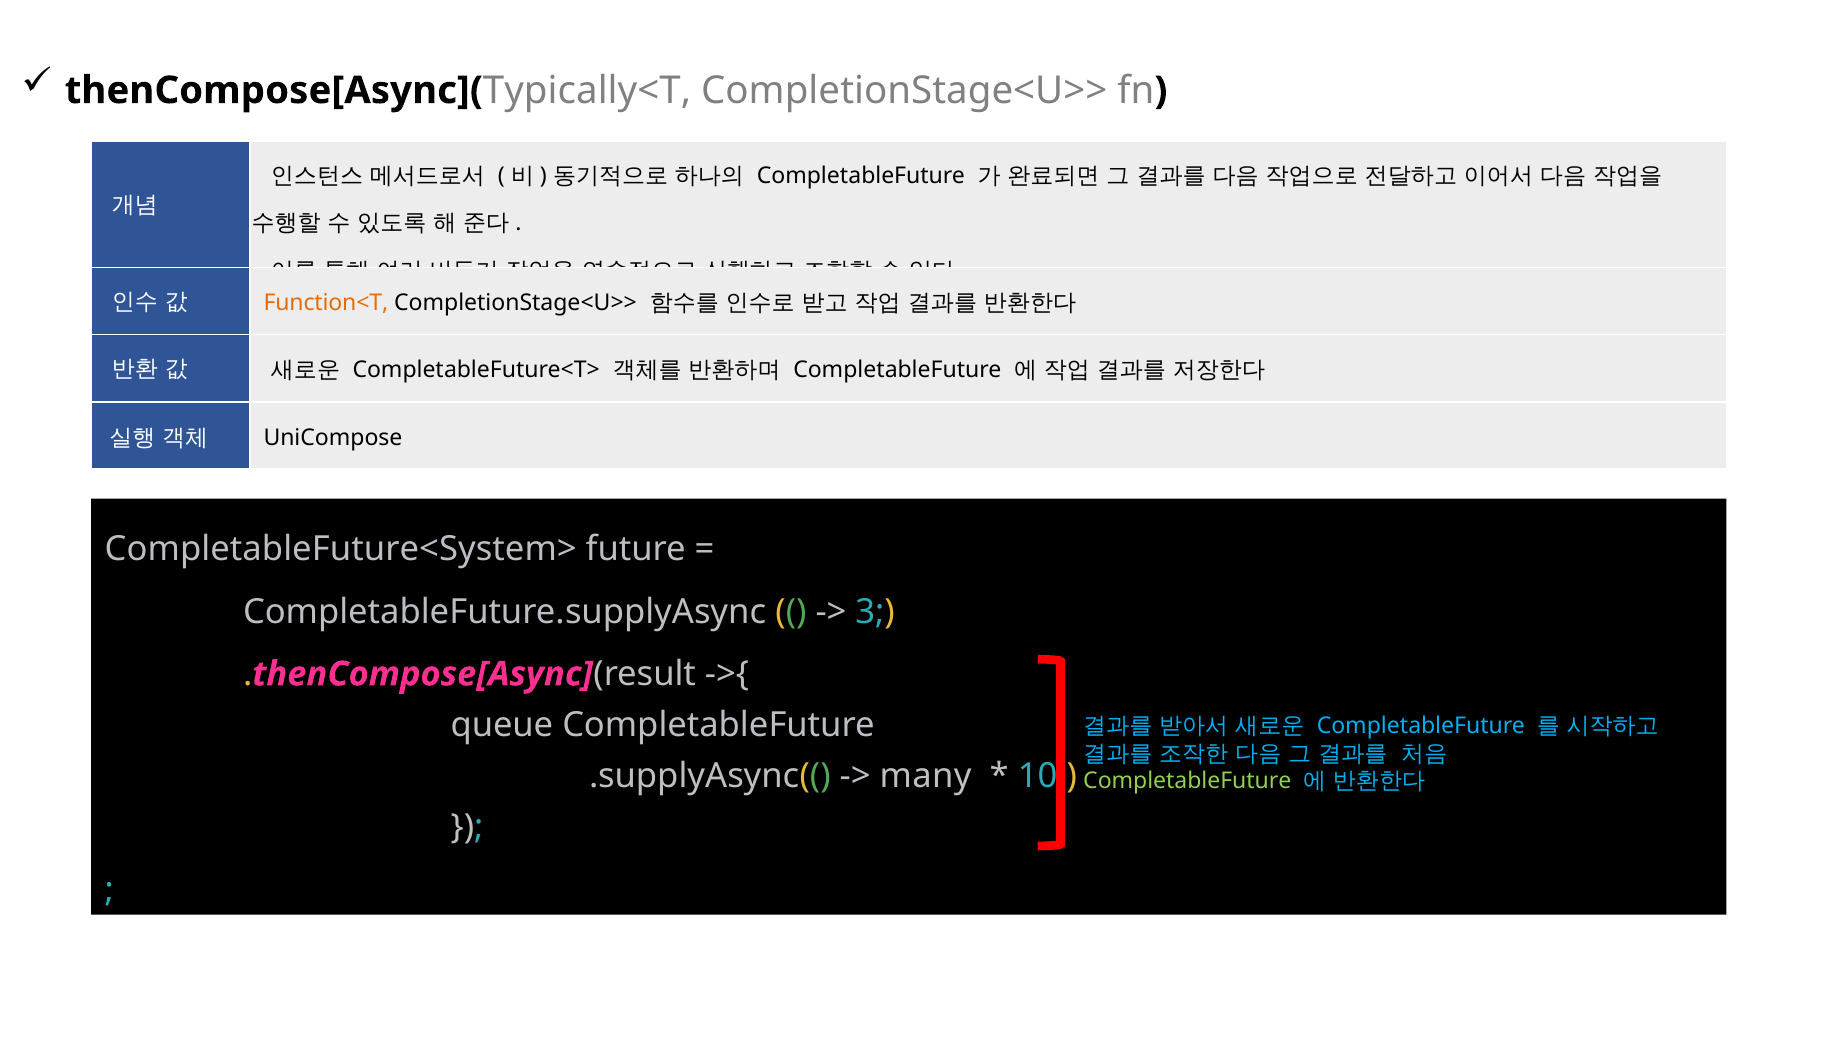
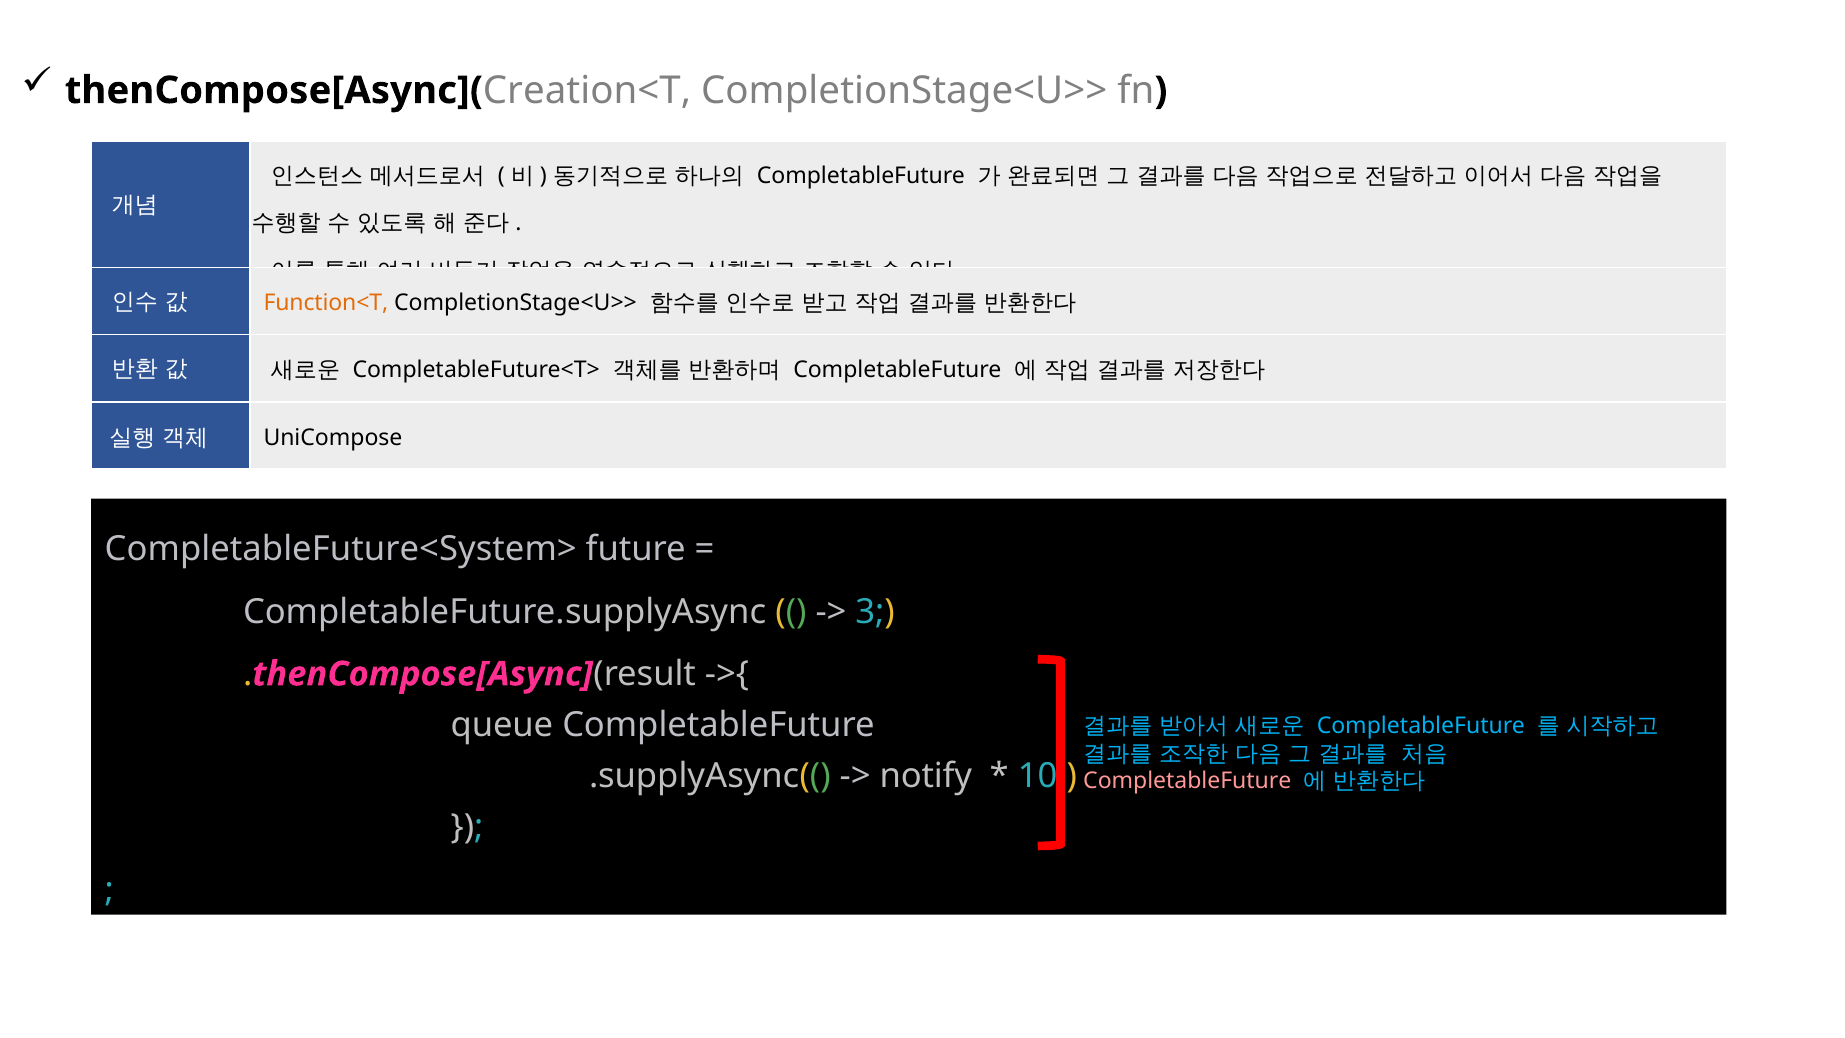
Typically<T: Typically<T -> Creation<T (587, 90)
many: many -> notify (926, 776)
CompletableFuture colour: light green -> pink (1187, 781)
